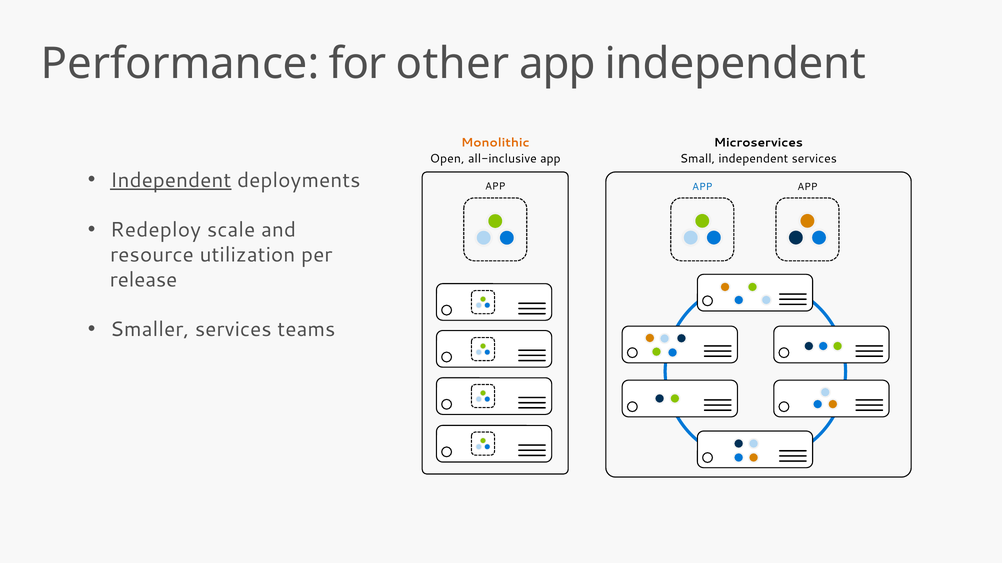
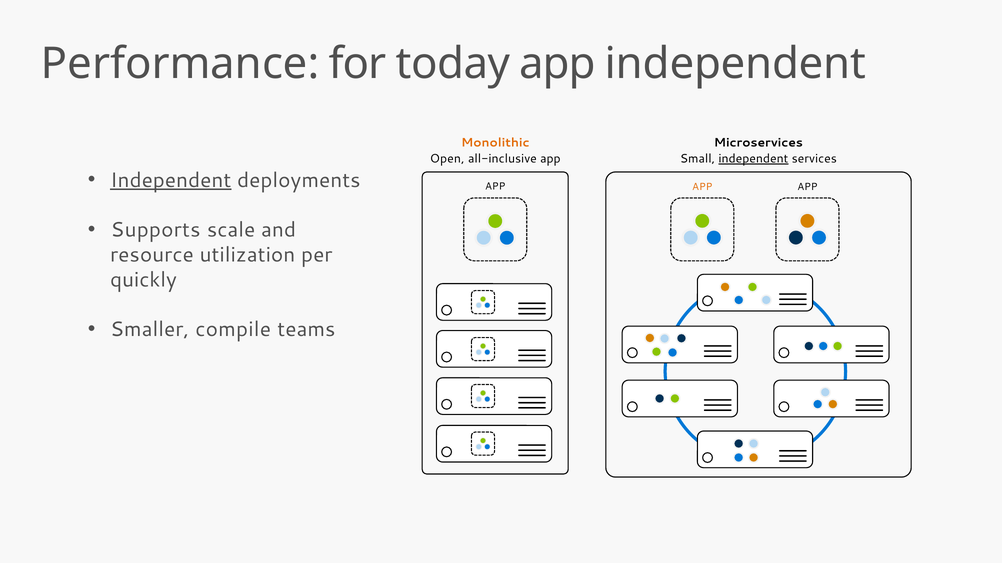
other: other -> today (453, 64)
independent underline: none -> present (753, 159)
APP colour: blue -> orange (702, 187)
Redeploy: Redeploy -> Supports (156, 230)
release: release -> quickly (143, 280)
Smaller services: services -> compile (233, 330)
